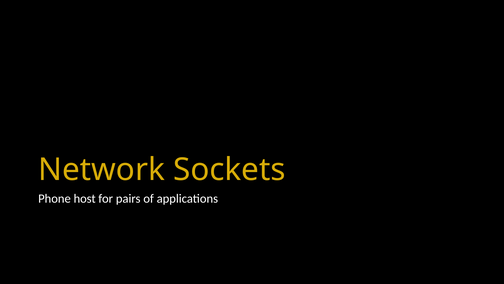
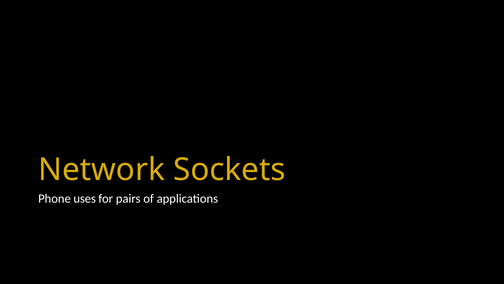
host: host -> uses (85, 198)
